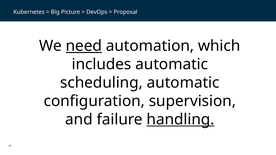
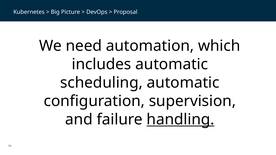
need underline: present -> none (84, 46)
